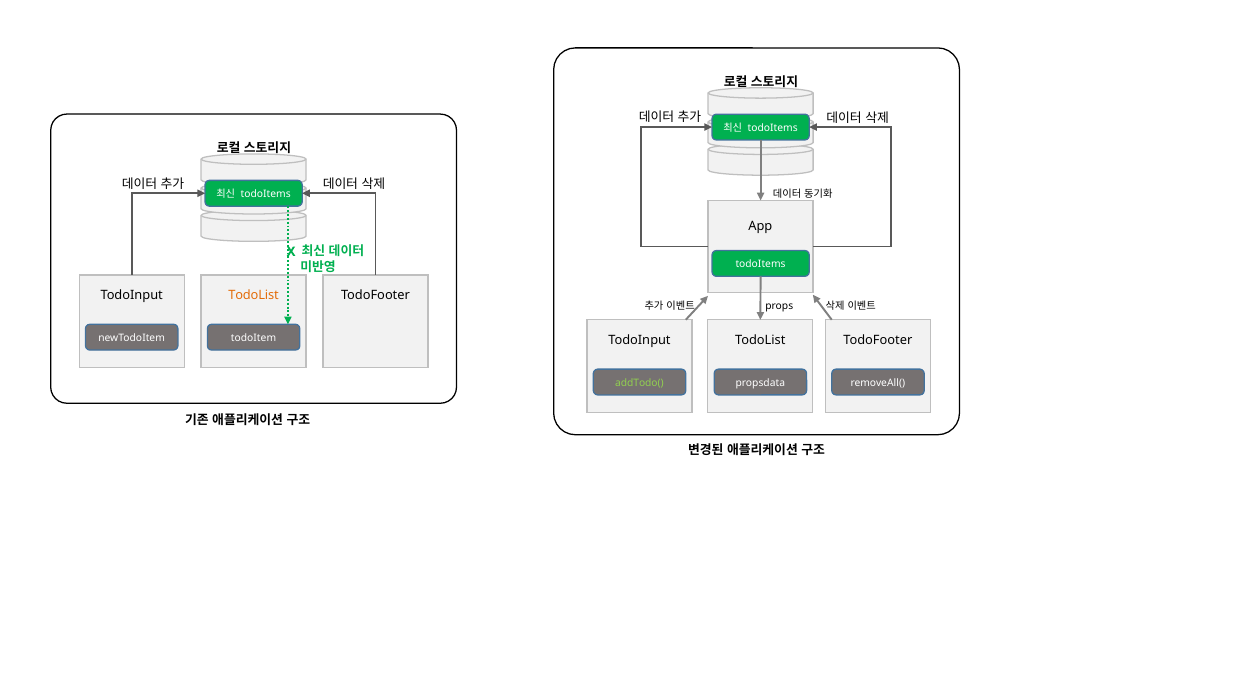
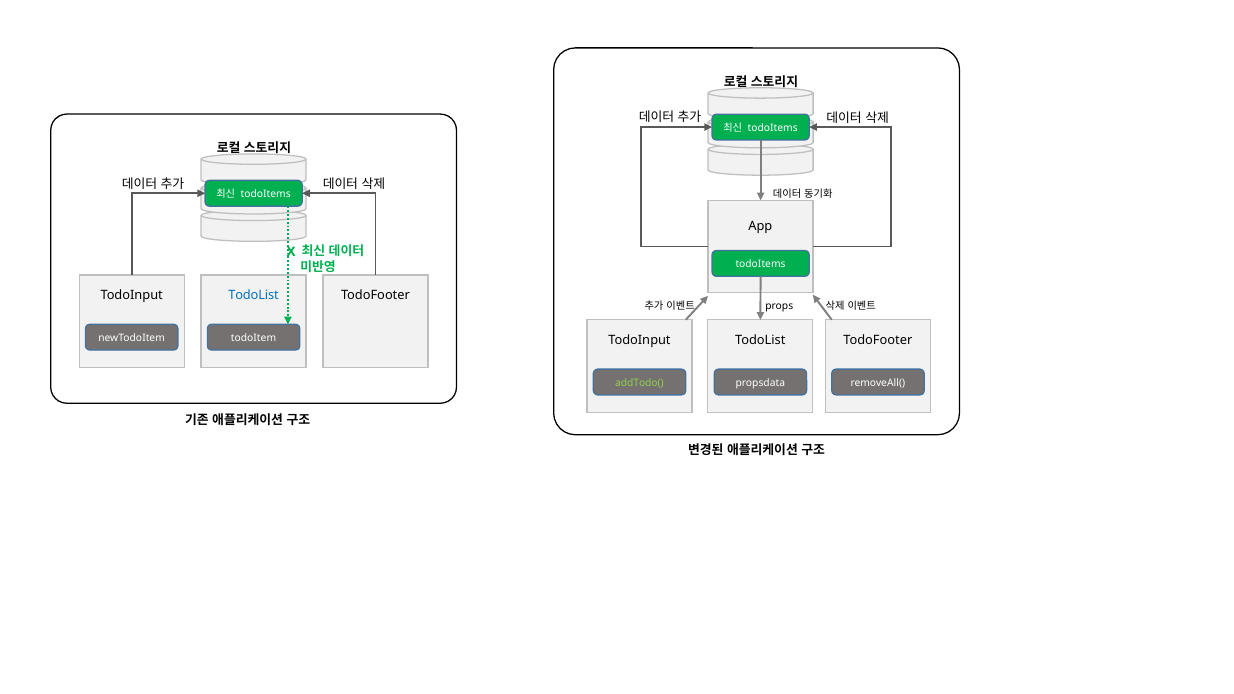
TodoList colour: orange -> blue (254, 295)
